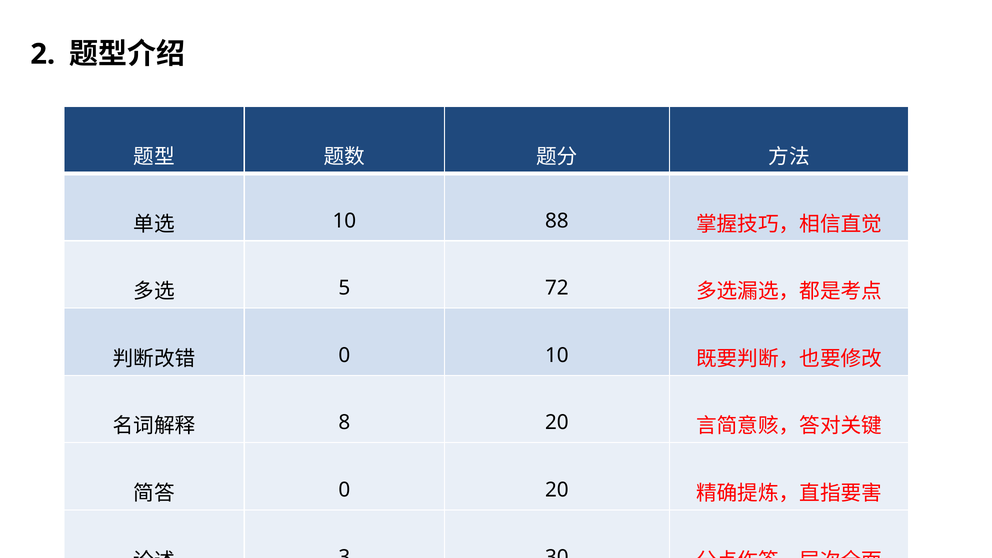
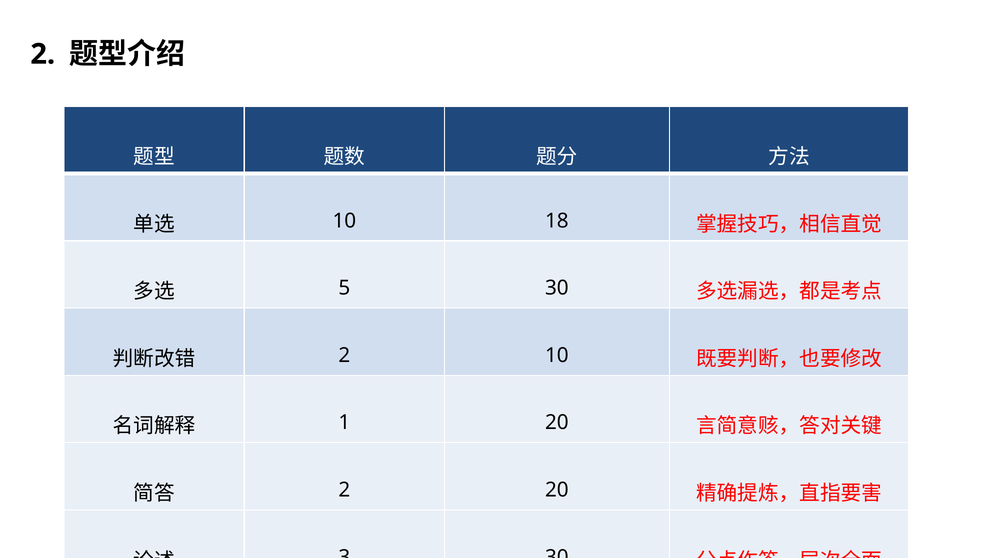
88: 88 -> 18 (557, 221)
5 72: 72 -> 30 (557, 288)
0: 0 -> 2 (344, 355)
8: 8 -> 1 (344, 423)
0: 0 -> 2 (344, 490)
